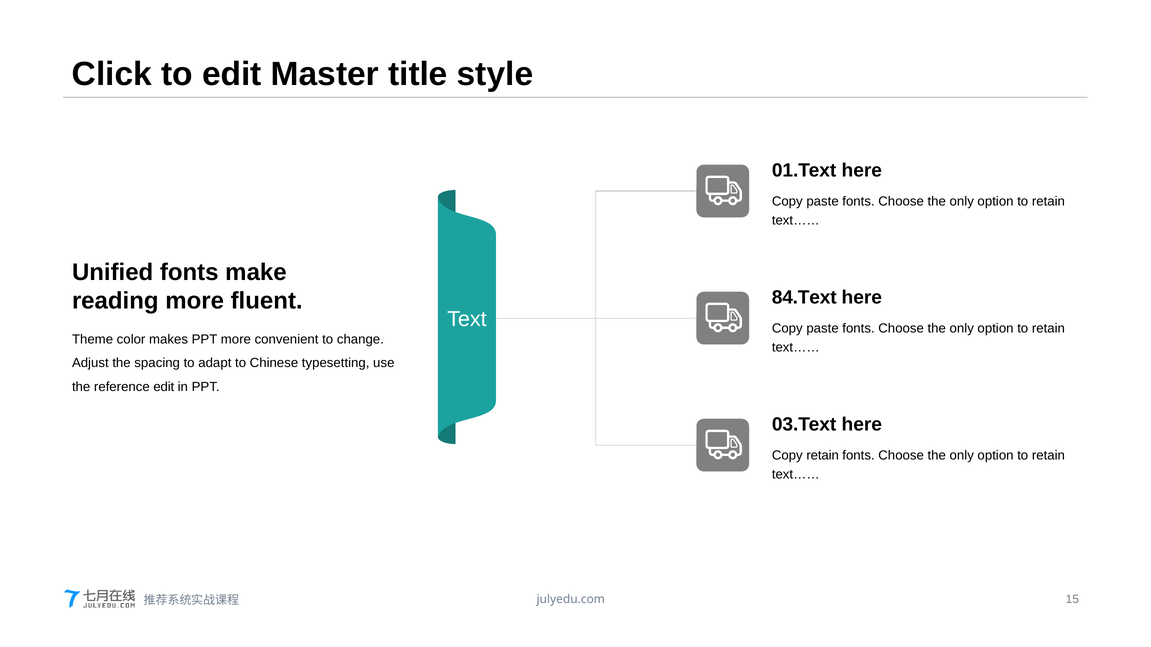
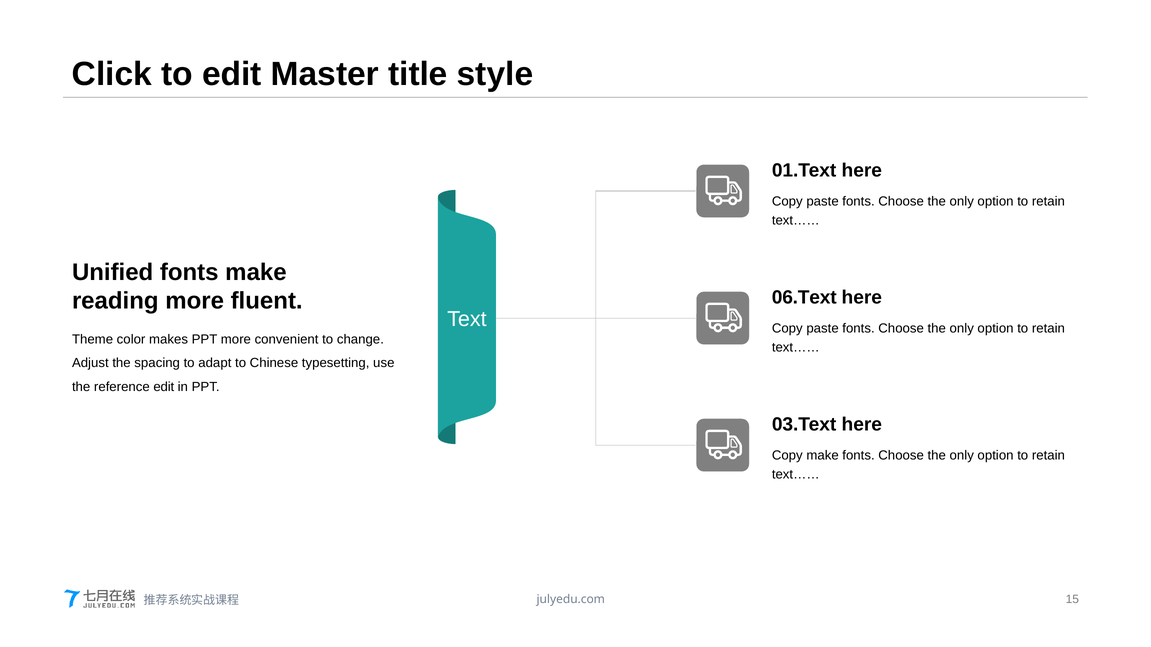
84.Text: 84.Text -> 06.Text (804, 298)
Copy retain: retain -> make (823, 456)
